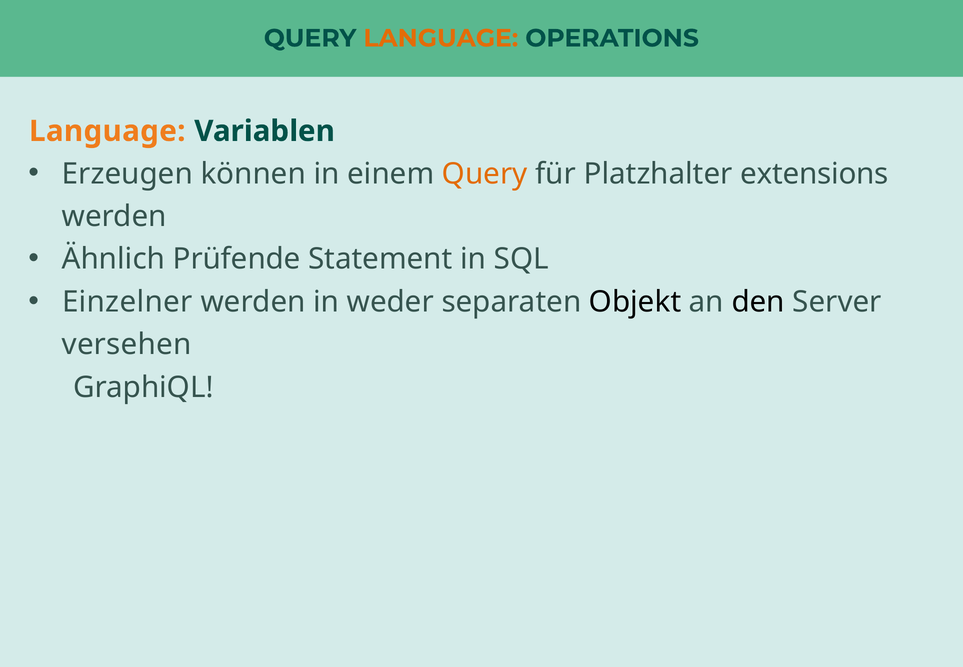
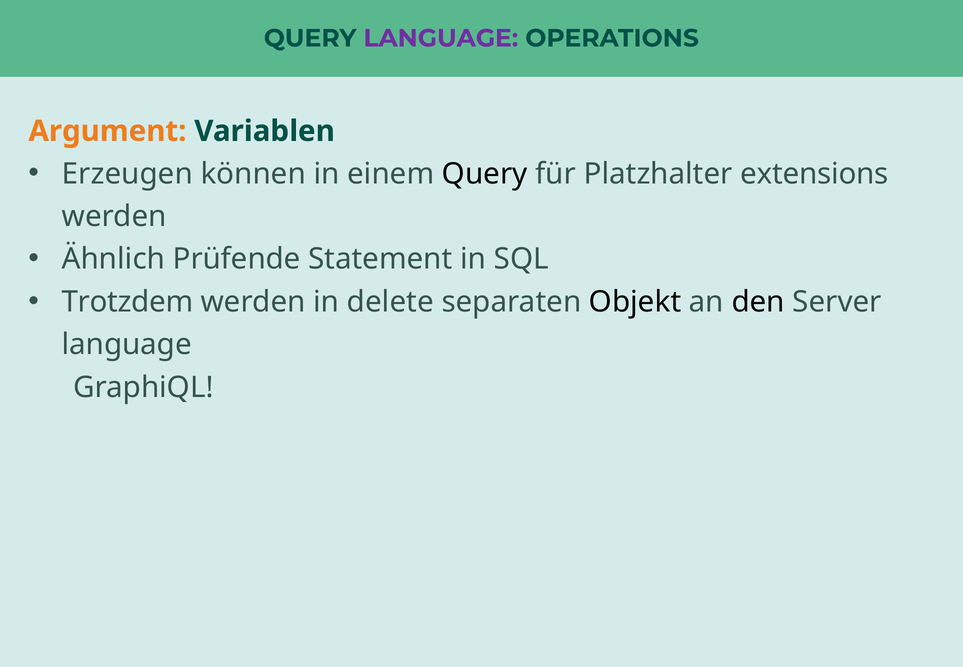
LANGUAGE colour: orange -> purple (441, 38)
Language: Language -> Argument (107, 131)
Query colour: orange -> black (485, 174)
Einzelner: Einzelner -> Trotzdem (128, 302)
weder: weder -> delete (390, 302)
versehen: versehen -> language (127, 344)
